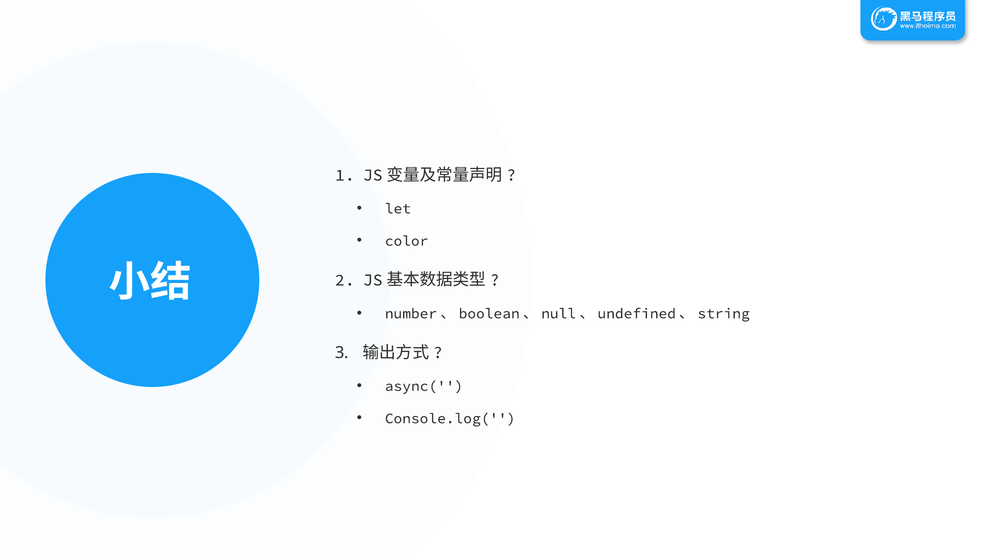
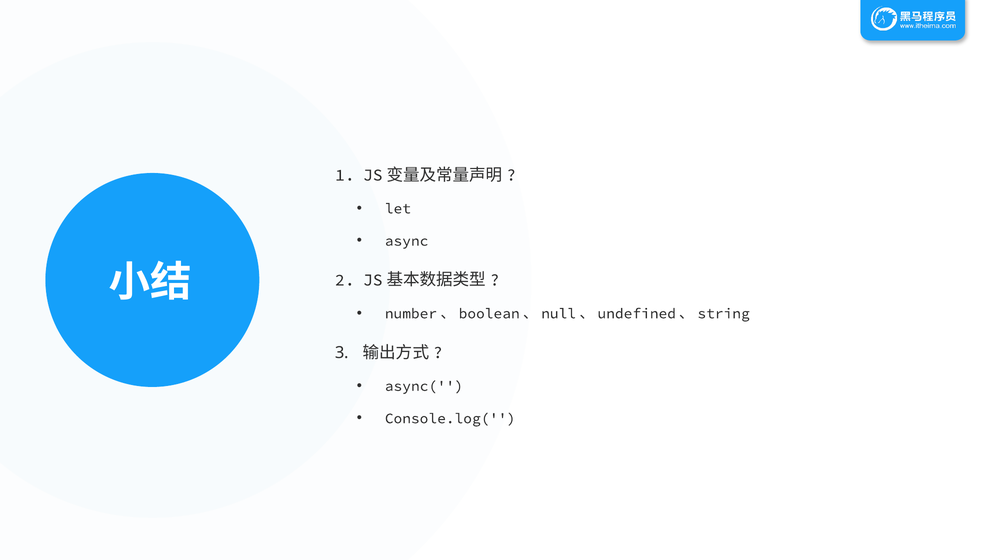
color: color -> async (407, 241)
